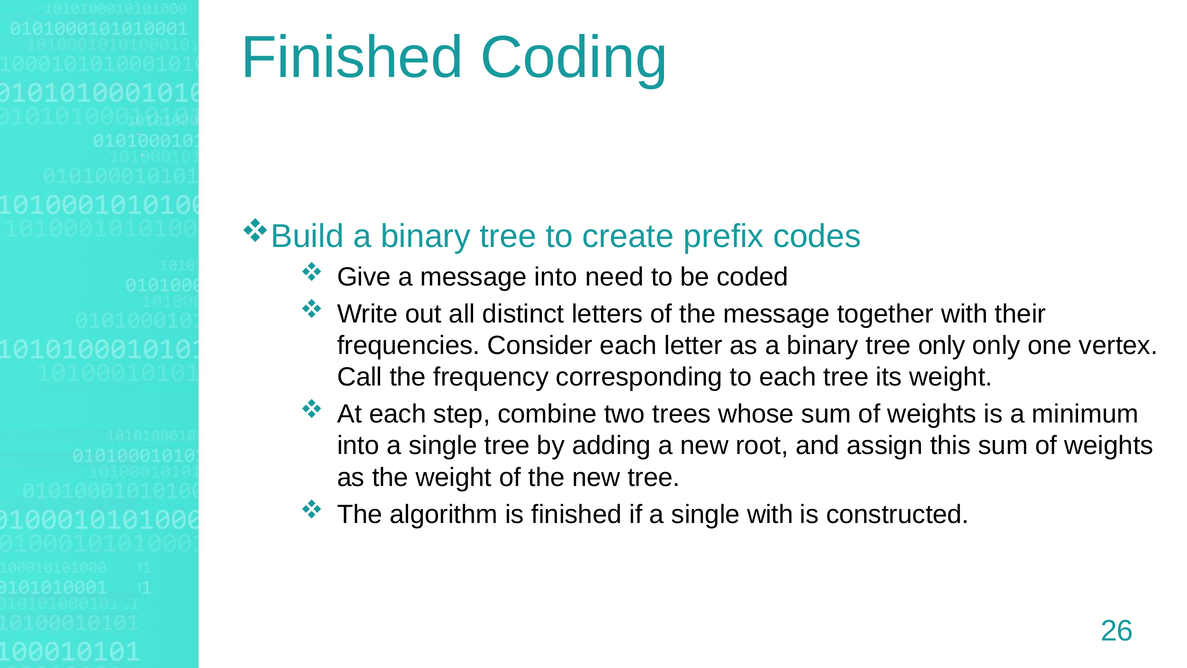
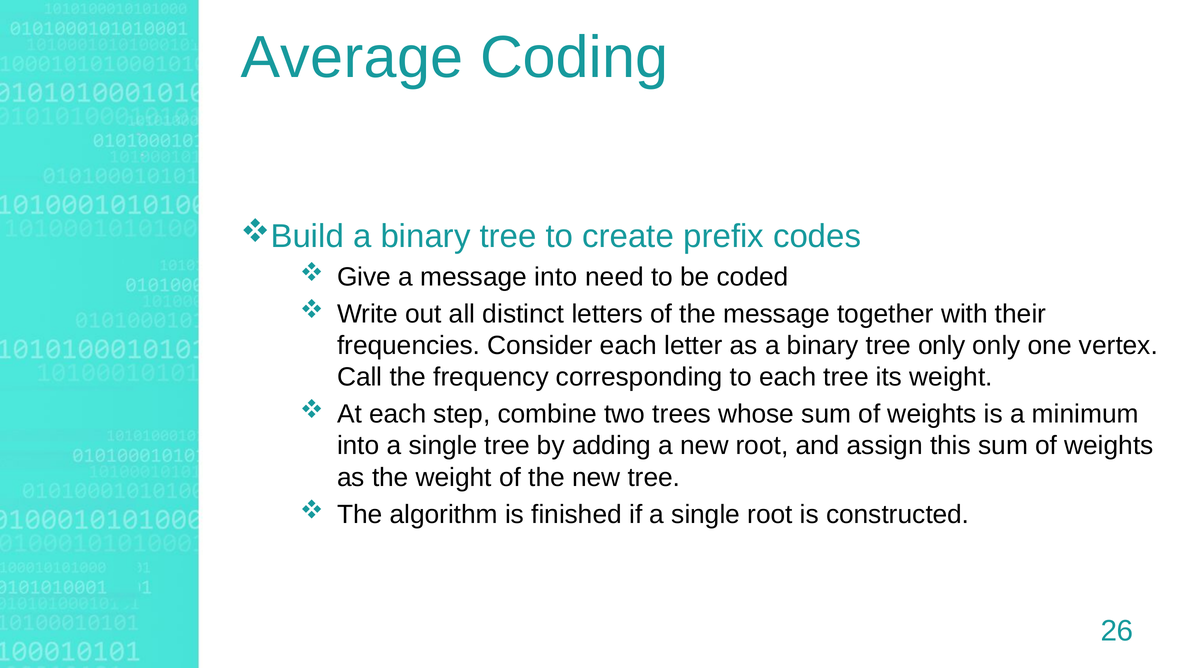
Finished: Finished -> Average (352, 58)
single with: with -> root (770, 514)
